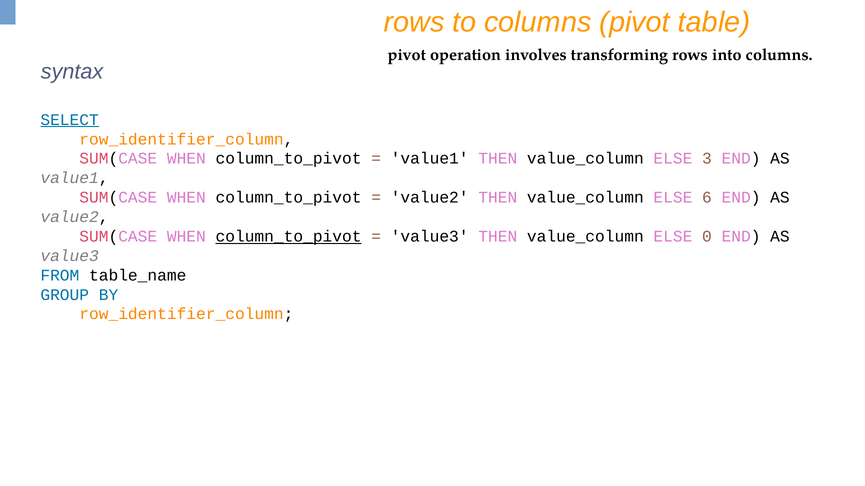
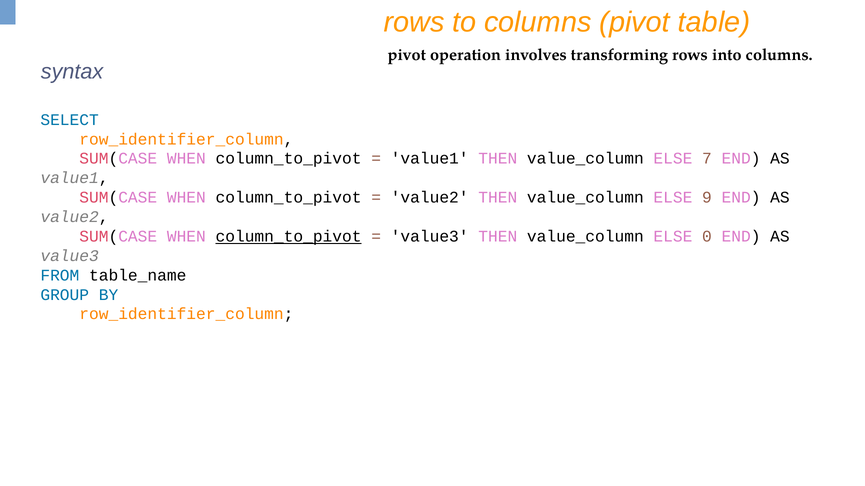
SELECT underline: present -> none (70, 120)
3: 3 -> 7 (707, 159)
6: 6 -> 9 (707, 198)
